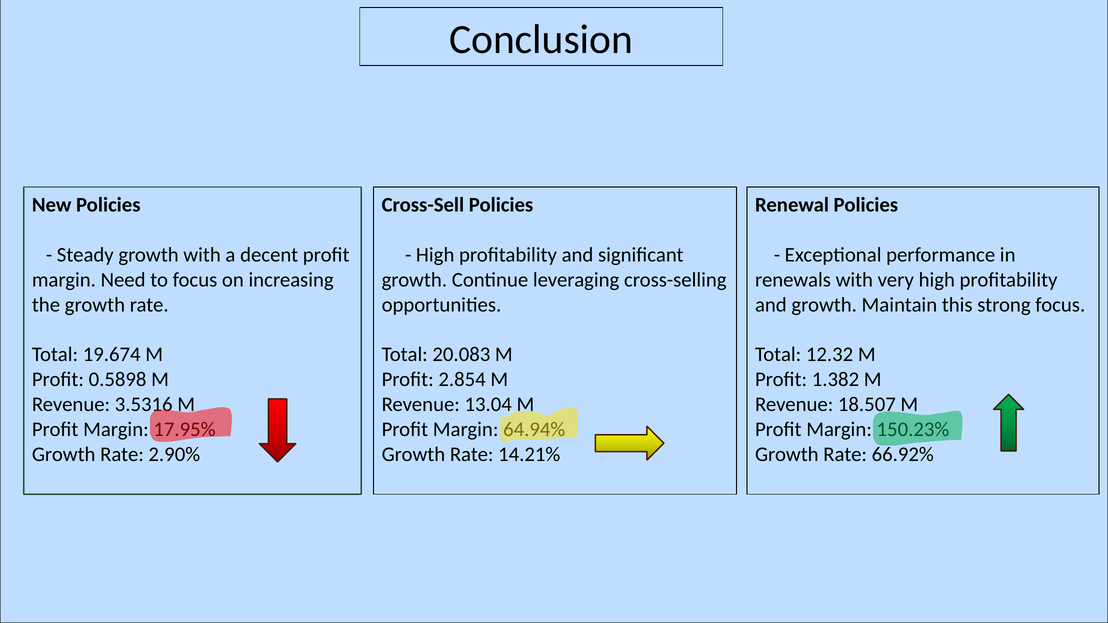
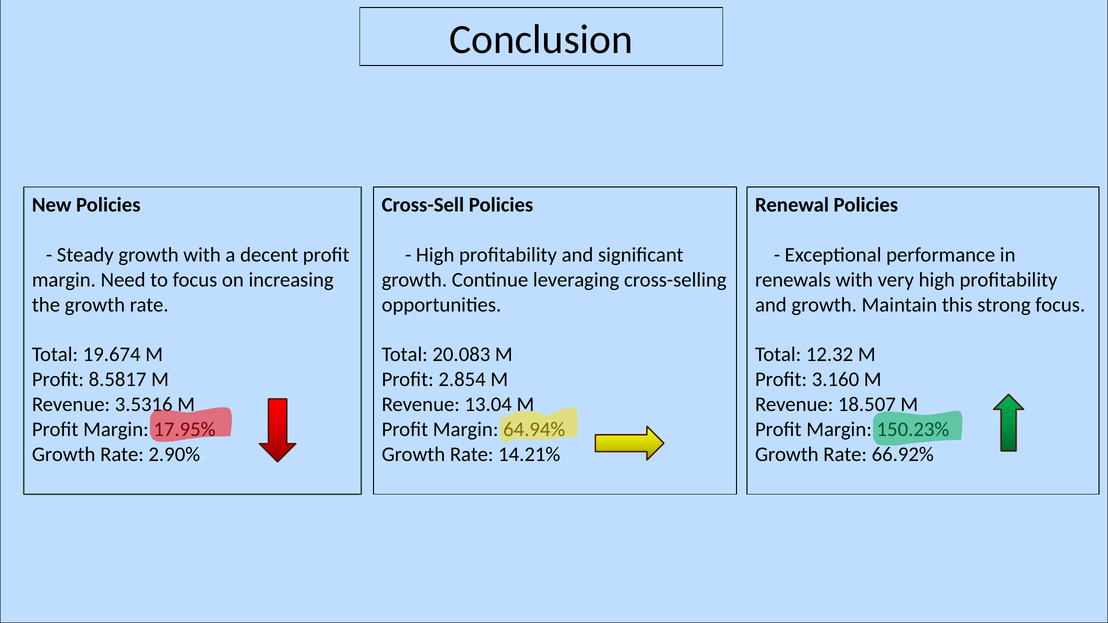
0.5898: 0.5898 -> 8.5817 (118, 380)
1.382: 1.382 -> 3.160 (835, 380)
